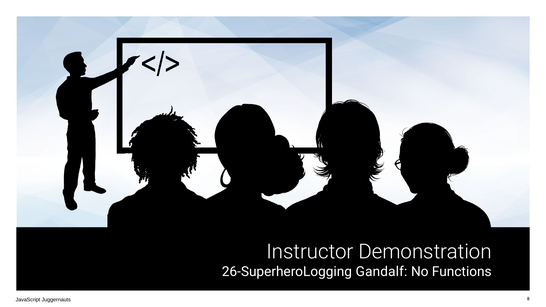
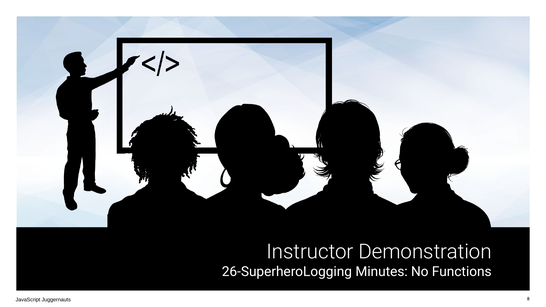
Gandalf: Gandalf -> Minutes (382, 272)
